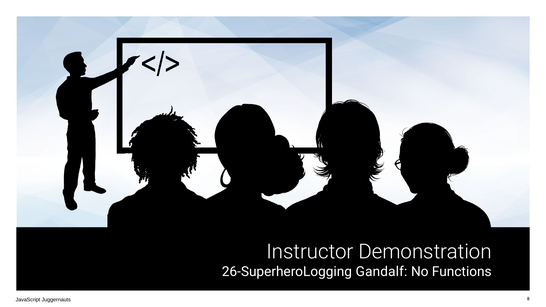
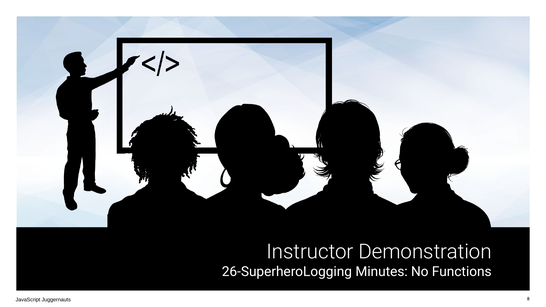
Gandalf: Gandalf -> Minutes (382, 272)
